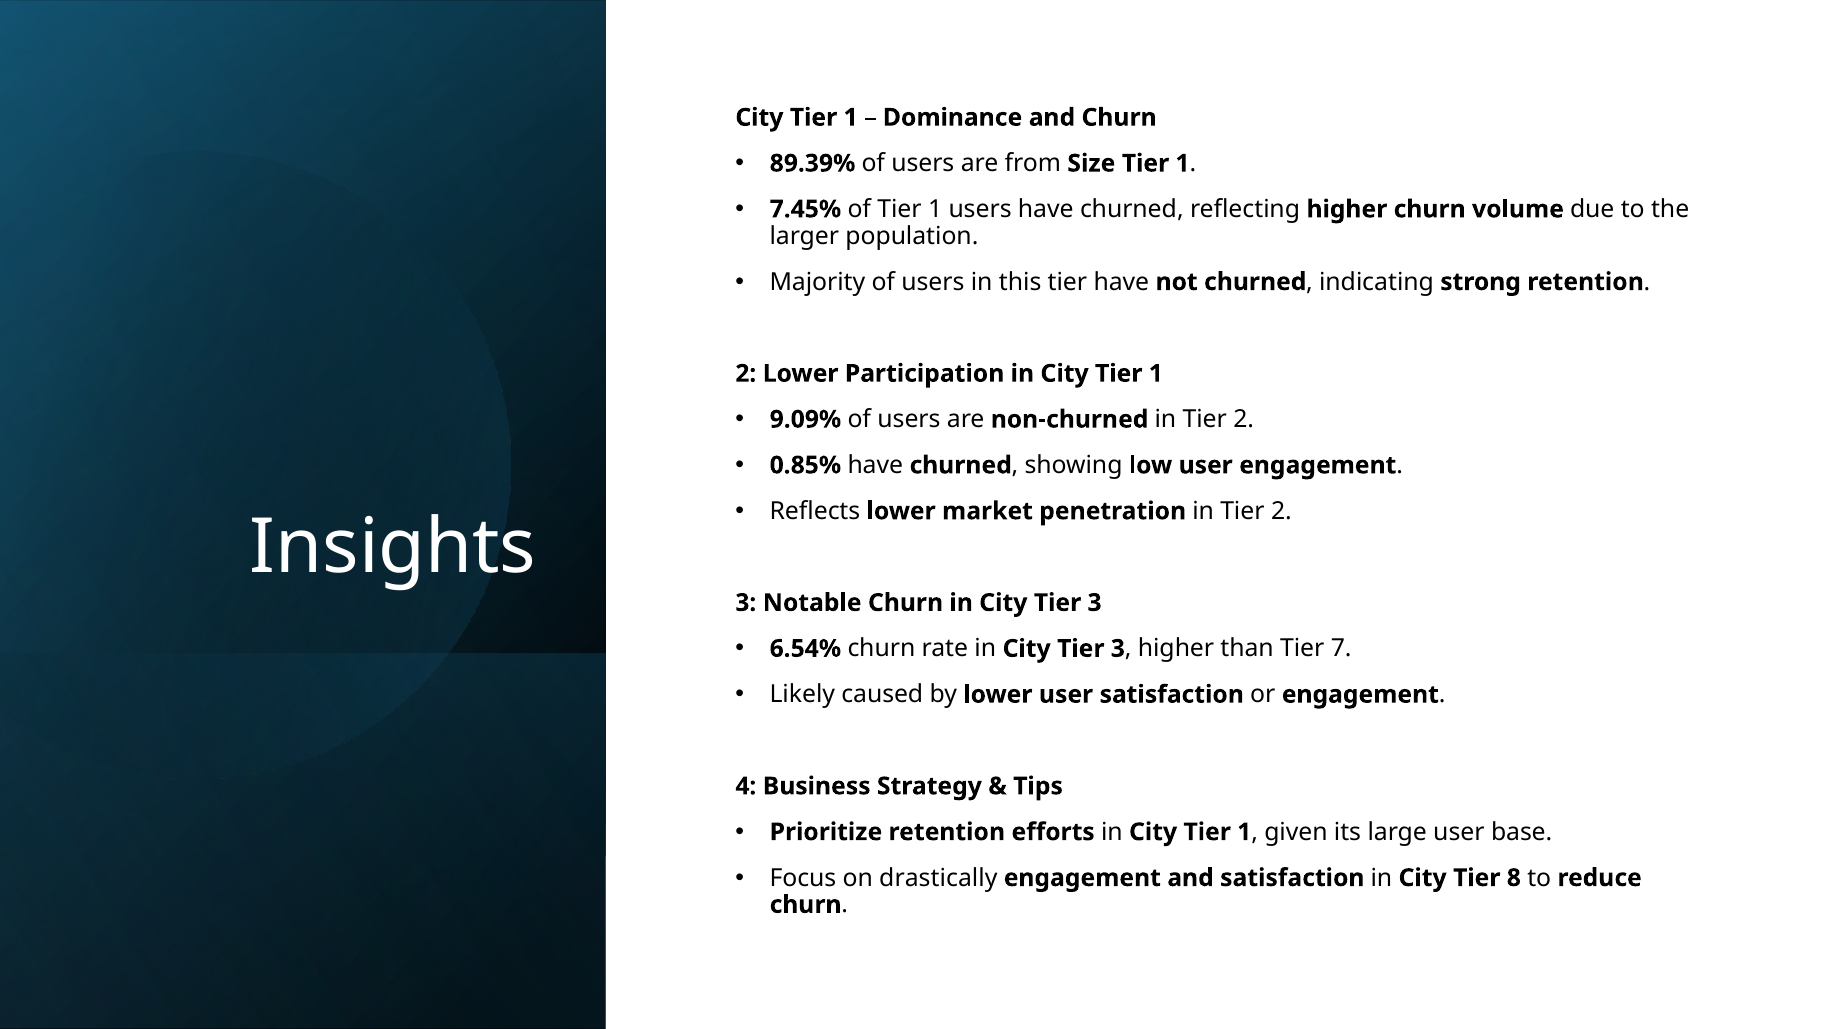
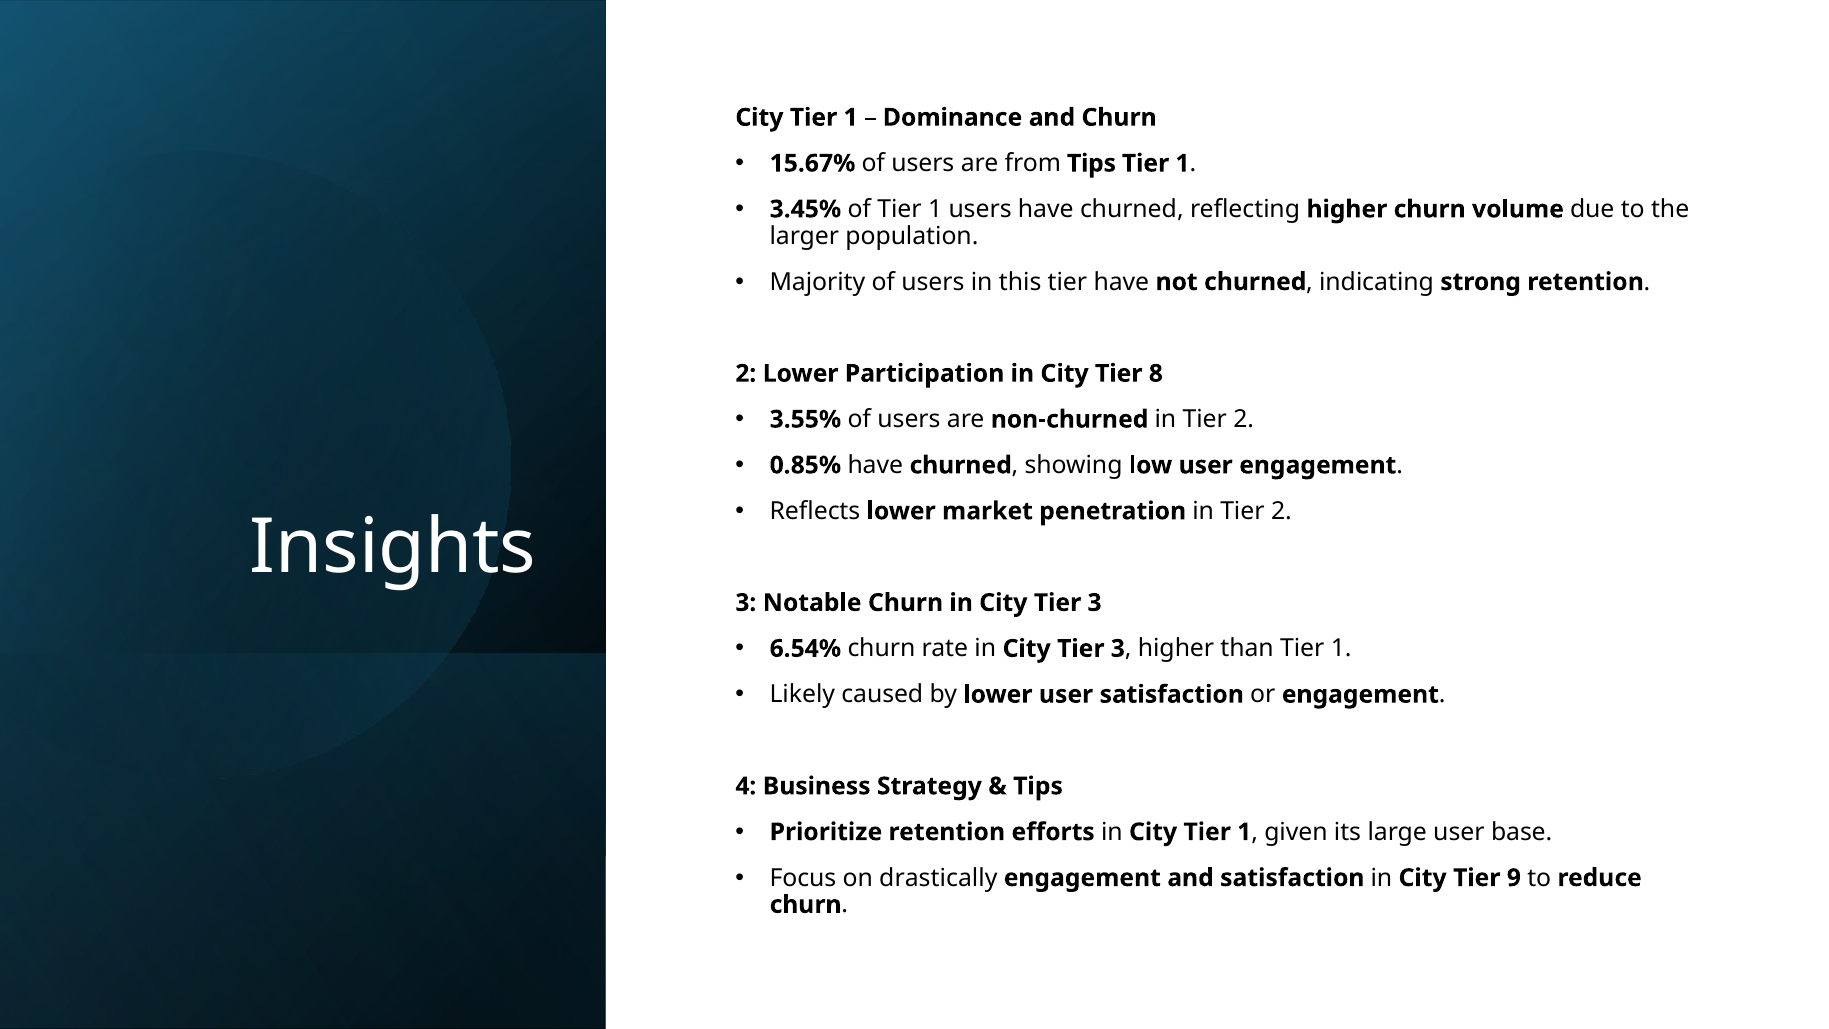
89.39%: 89.39% -> 15.67% (813, 163)
from Size: Size -> Tips (1091, 163)
7.45%: 7.45% -> 3.45% (805, 209)
1: 1 -> 8 (1156, 373)
9.09%: 9.09% -> 3.55% (805, 419)
than Tier 7: 7 -> 1 (1341, 649)
8: 8 -> 9 (1514, 878)
